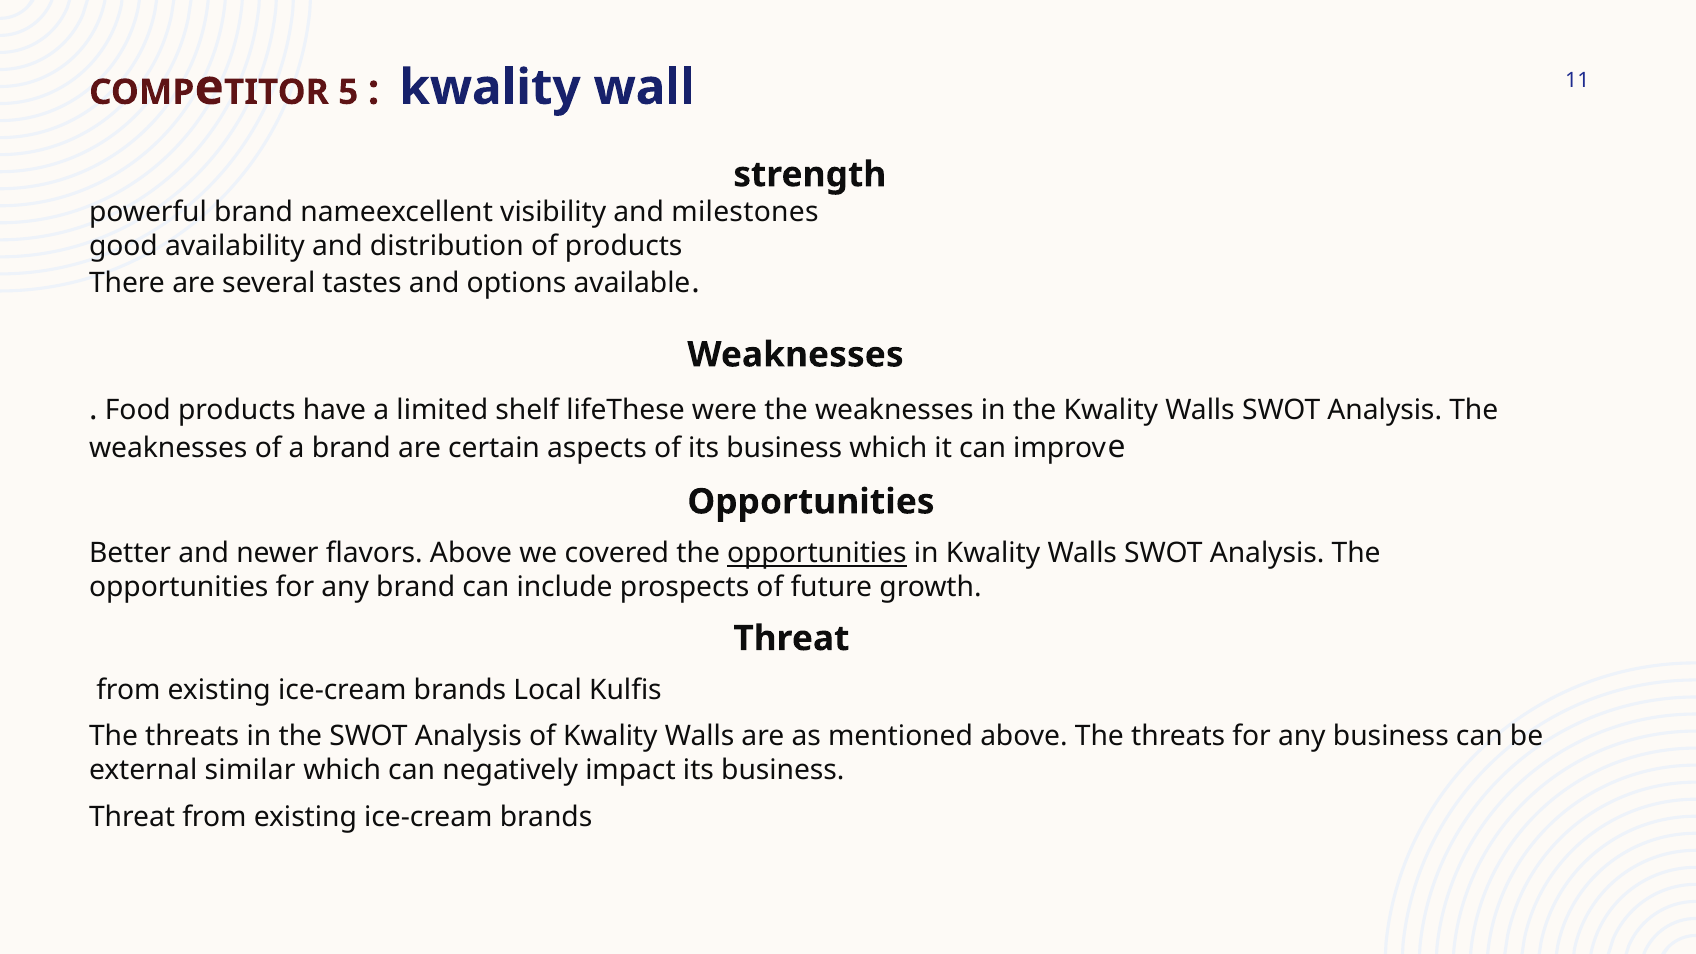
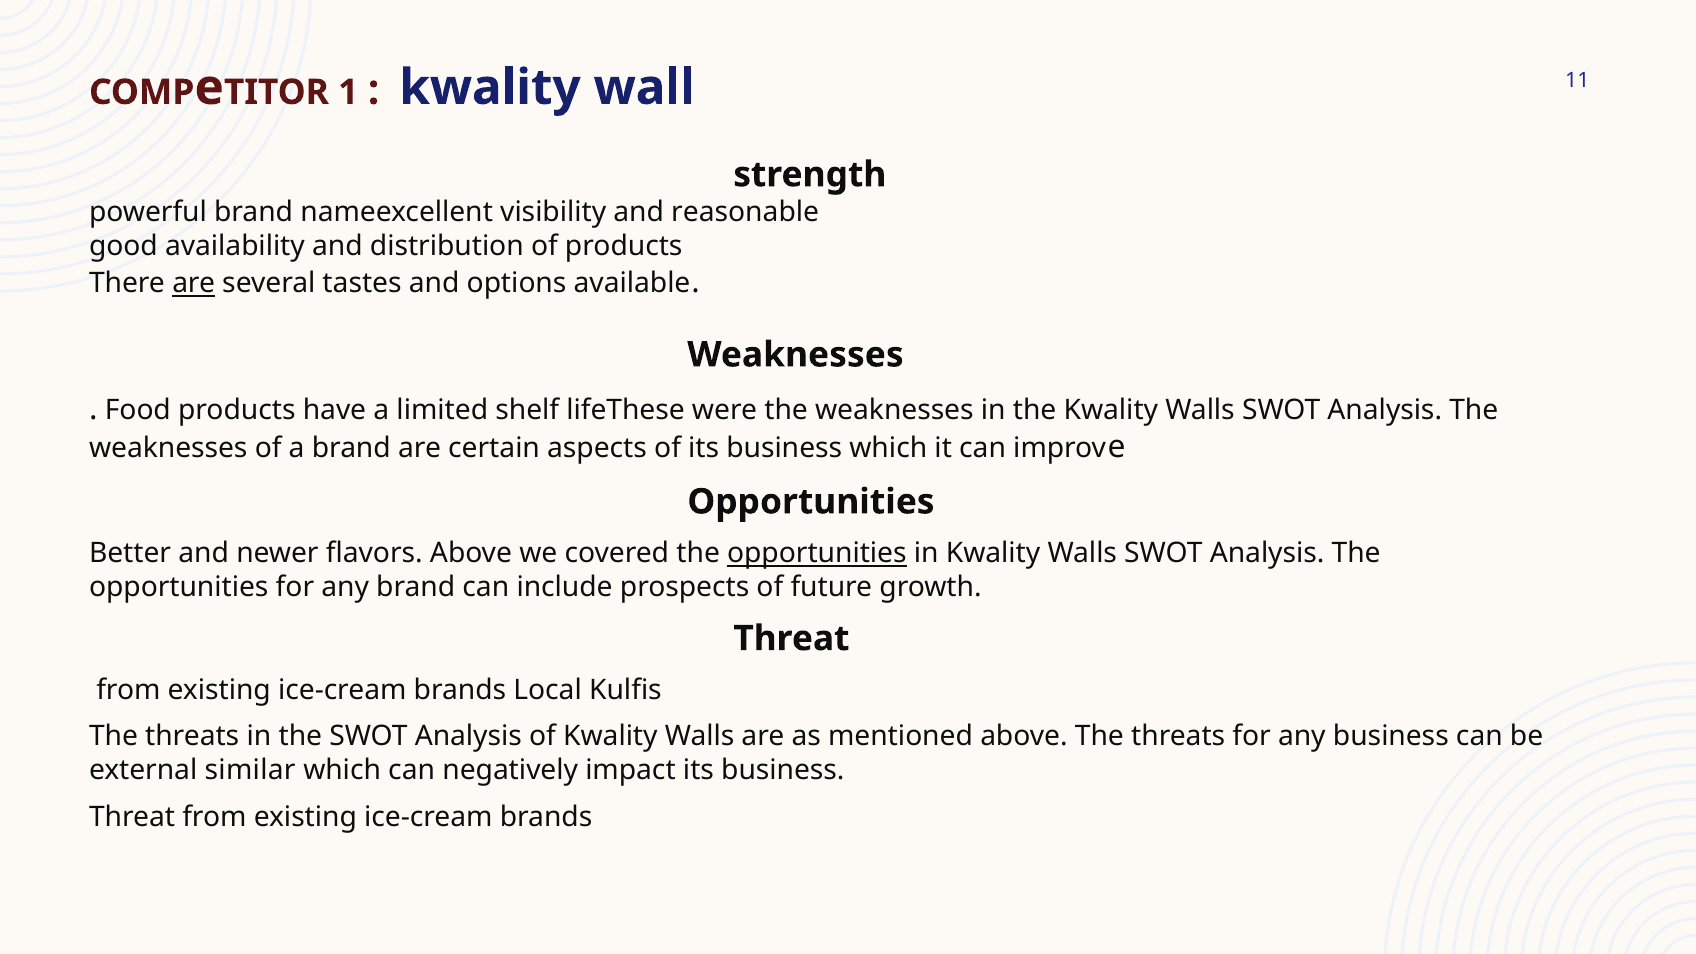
5: 5 -> 1 (348, 92)
milestones: milestones -> reasonable (745, 212)
are underline: none -> present (194, 284)
